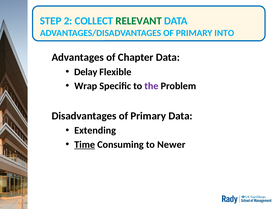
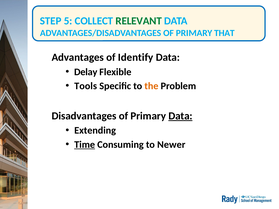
2: 2 -> 5 (68, 21)
INTO: INTO -> THAT (224, 33)
Chapter: Chapter -> Identify (136, 57)
Wrap: Wrap -> Tools (86, 86)
the colour: purple -> orange (151, 86)
Data underline: none -> present (180, 116)
